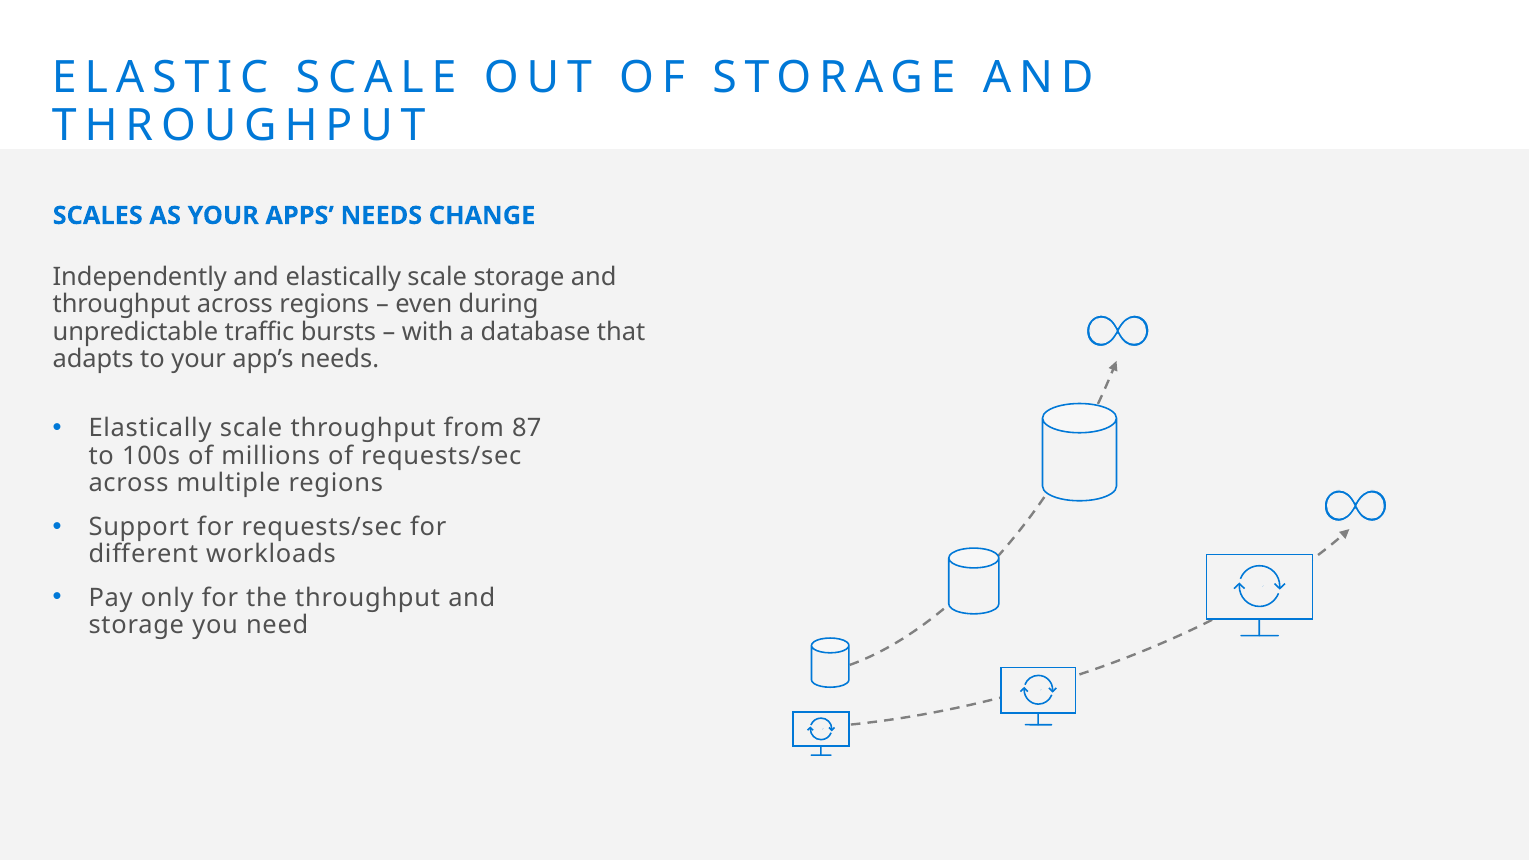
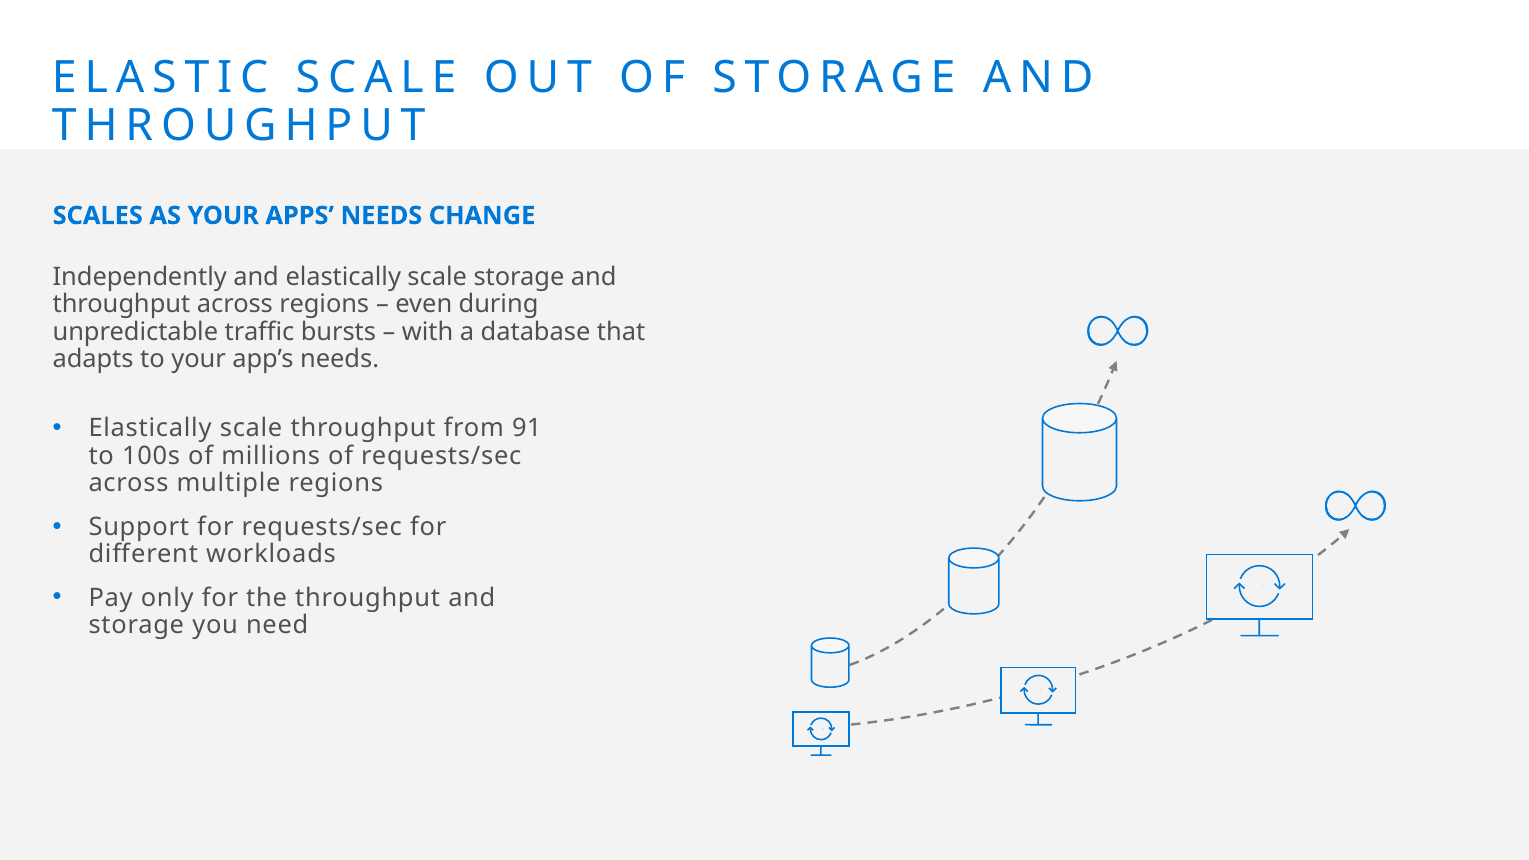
87: 87 -> 91 (527, 428)
